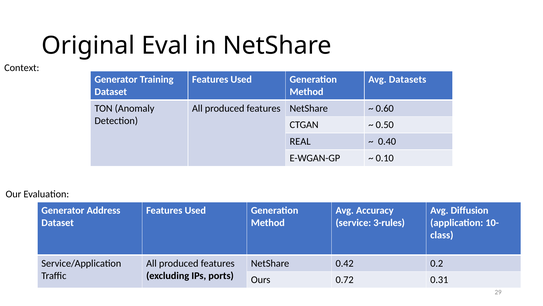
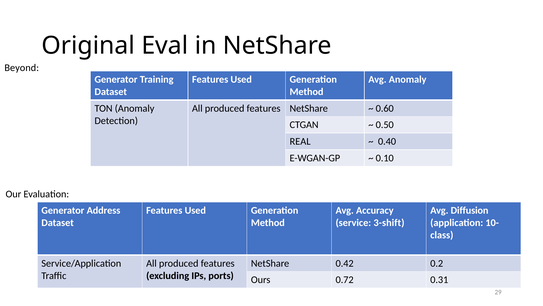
Context: Context -> Beyond (22, 68)
Avg Datasets: Datasets -> Anomaly (408, 79)
3-rules: 3-rules -> 3-shift (389, 222)
